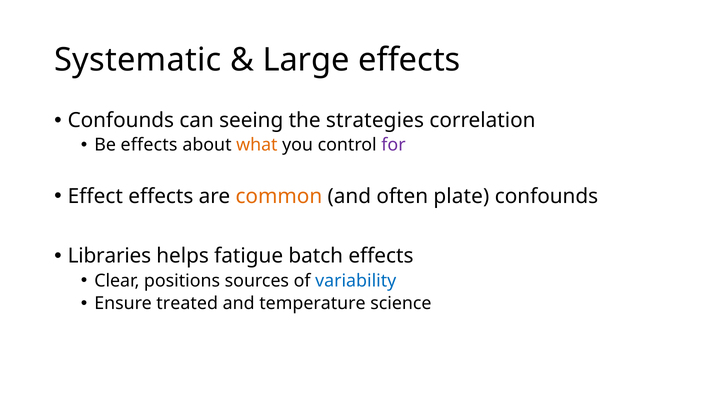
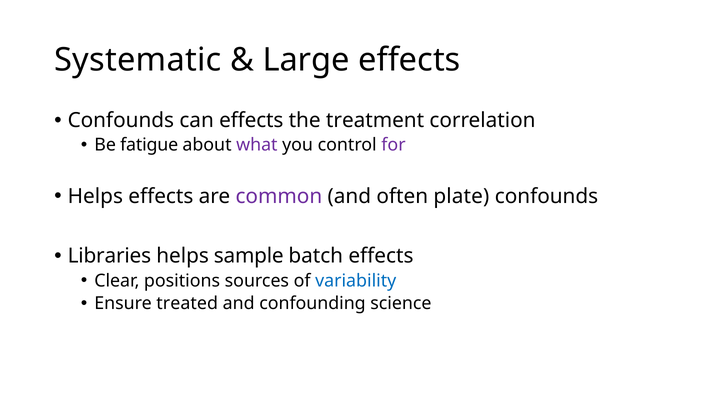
can seeing: seeing -> effects (251, 120)
strategies: strategies -> treatment (375, 120)
Be effects: effects -> fatigue (149, 145)
what colour: orange -> purple (257, 145)
Effect: Effect -> Helps (95, 196)
common colour: orange -> purple (279, 196)
fatigue: fatigue -> sample (249, 256)
temperature: temperature -> confounding (312, 303)
